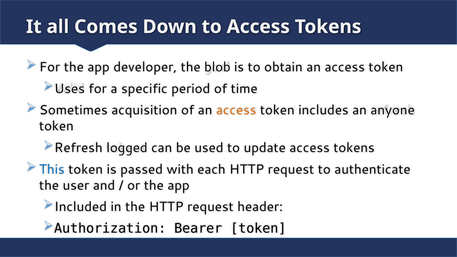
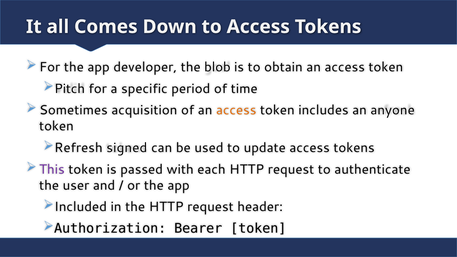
Uses: Uses -> Pitch (70, 89)
logged: logged -> signed (127, 148)
This colour: blue -> purple (52, 169)
